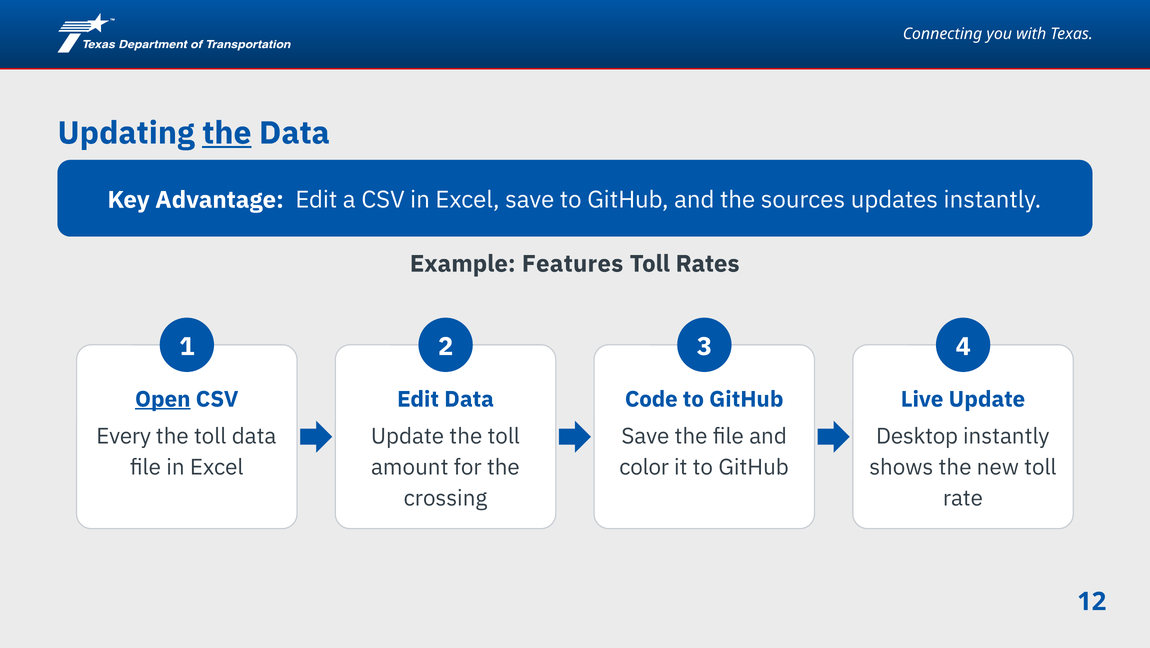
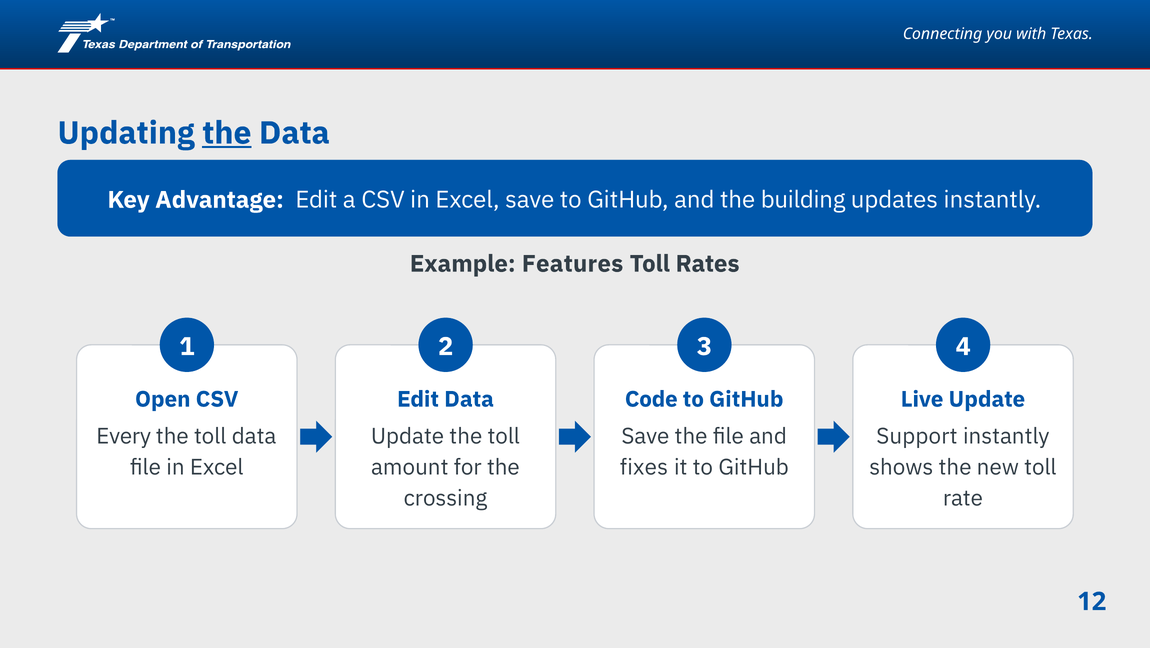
sources: sources -> building (803, 200)
Open underline: present -> none (163, 399)
Desktop: Desktop -> Support (917, 436)
color: color -> fixes (644, 467)
